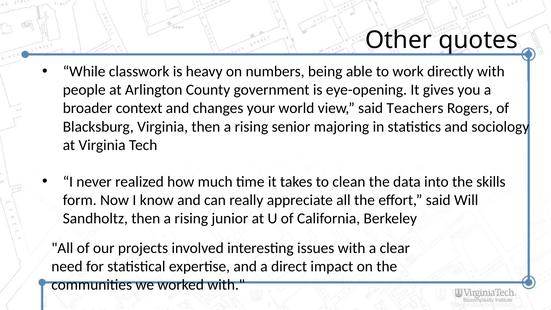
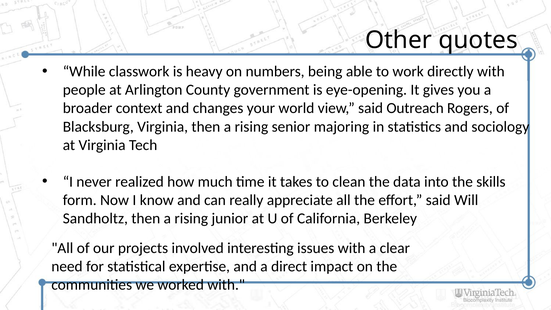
Teachers: Teachers -> Outreach (415, 108)
